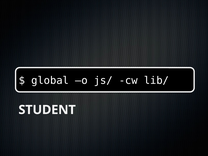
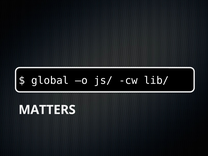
STUDENT: STUDENT -> MATTERS (47, 110)
